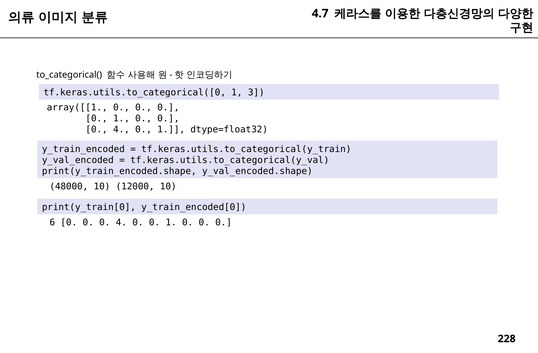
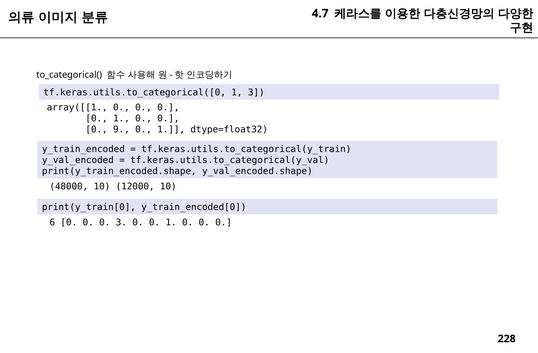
4: 4 -> 9 (121, 130)
4: 4 -> 3 (121, 223)
